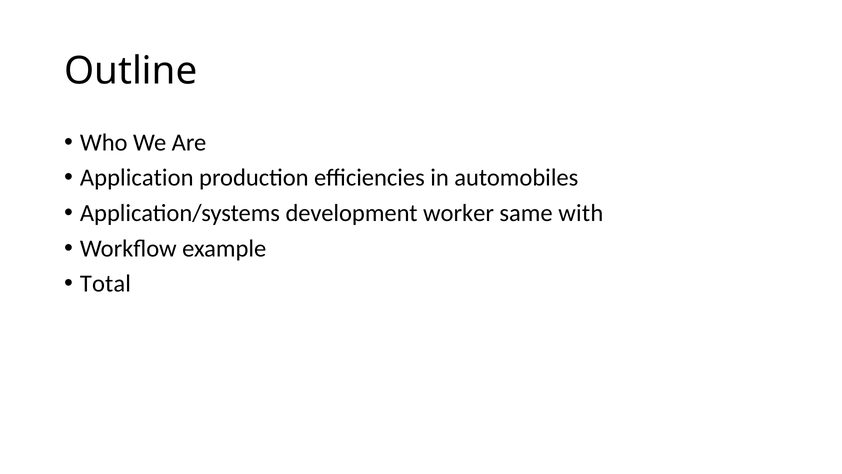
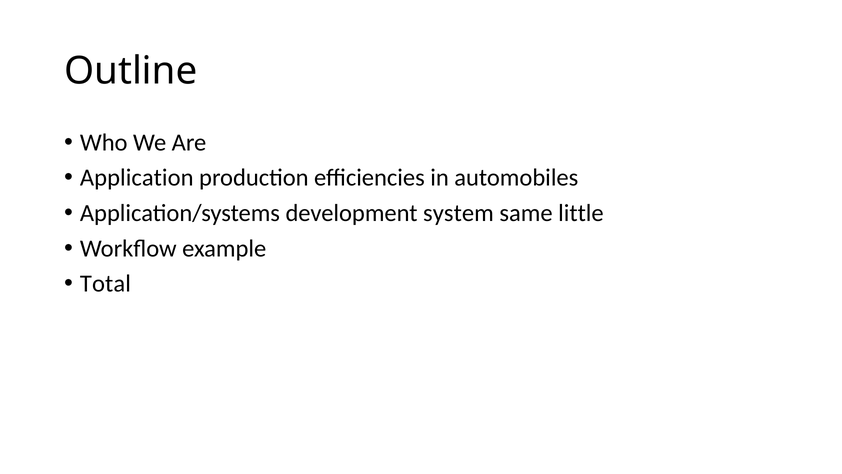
worker: worker -> system (458, 213)
with: with -> little (581, 213)
